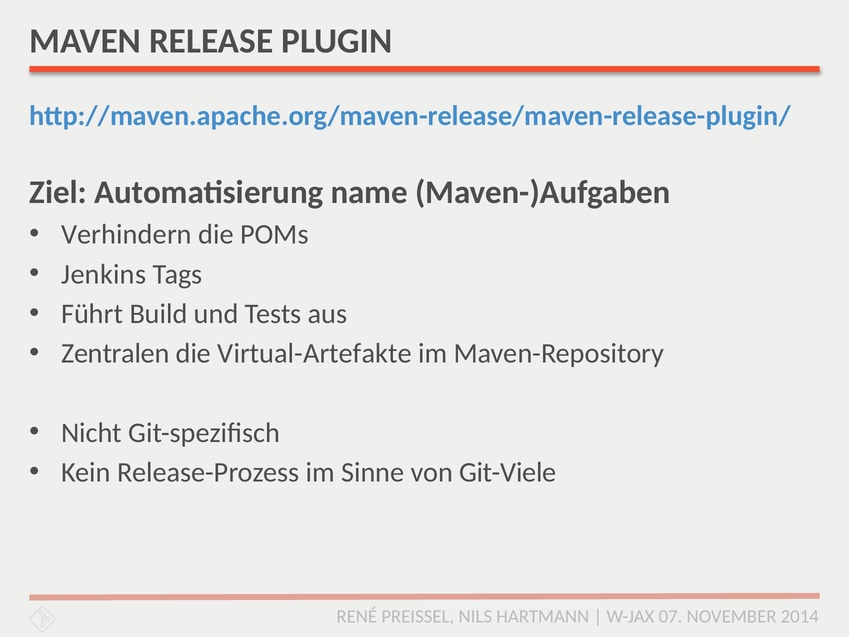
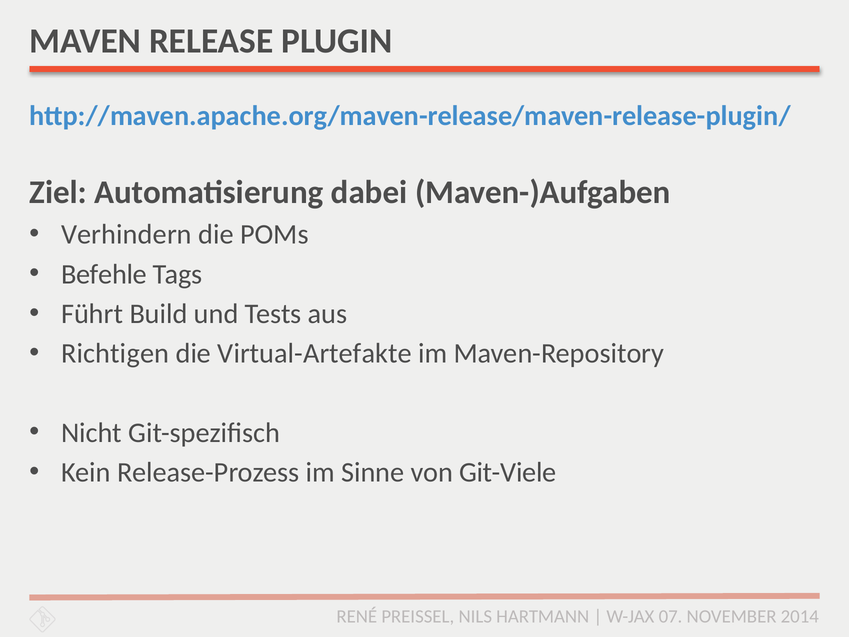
name: name -> dabei (369, 192)
Jenkins: Jenkins -> Befehle (104, 274)
Zentralen: Zentralen -> Richtigen (115, 353)
